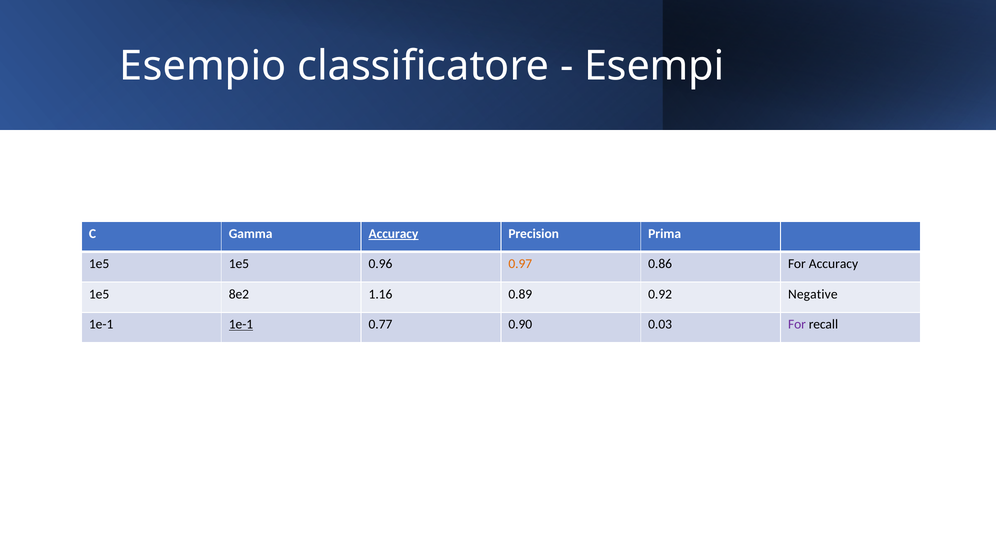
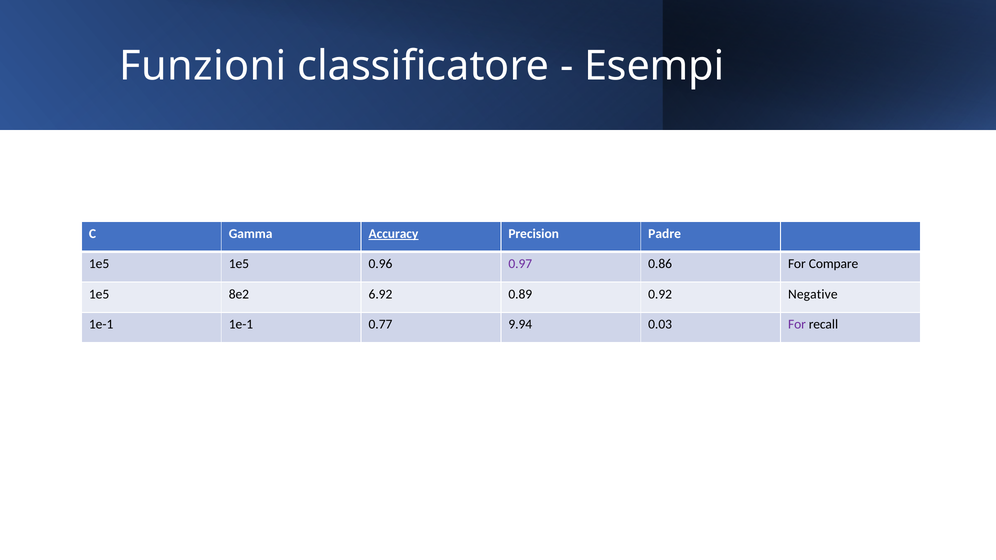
Esempio: Esempio -> Funzioni (203, 66)
Prima: Prima -> Padre (665, 234)
0.97 colour: orange -> purple (520, 264)
For Accuracy: Accuracy -> Compare (834, 264)
1.16: 1.16 -> 6.92 (380, 294)
1e-1 underline: present -> none (241, 325)
0.90: 0.90 -> 9.94 (520, 325)
